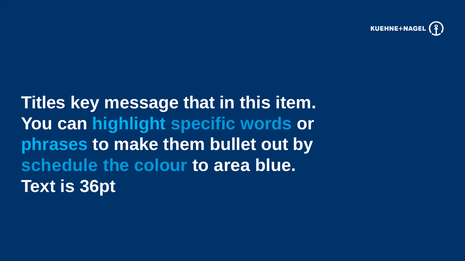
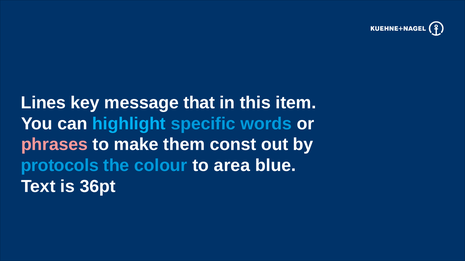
Titles: Titles -> Lines (43, 103)
phrases colour: light blue -> pink (54, 145)
bullet: bullet -> const (233, 145)
schedule: schedule -> protocols (60, 166)
